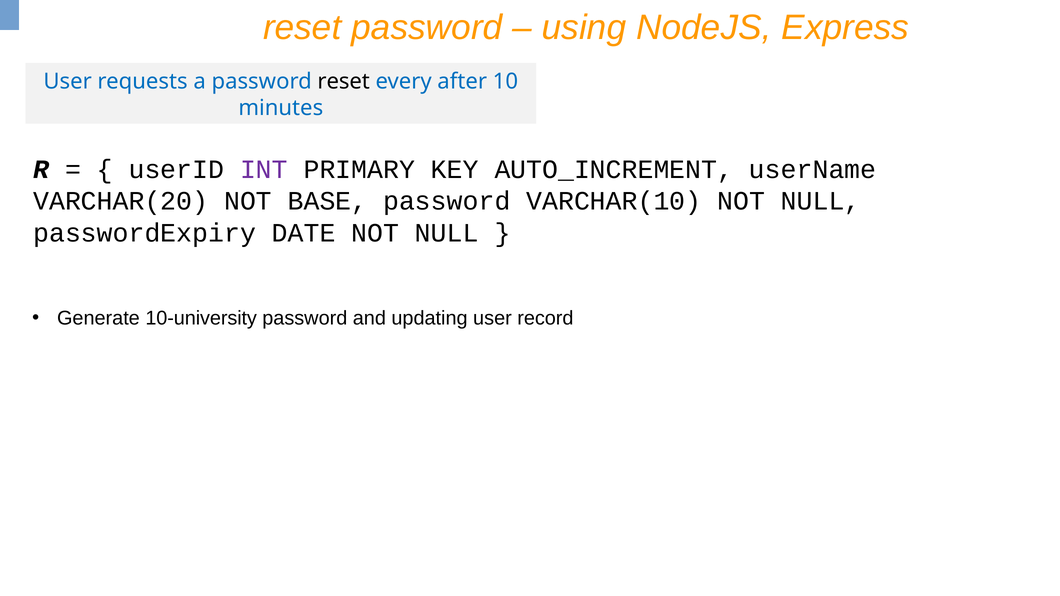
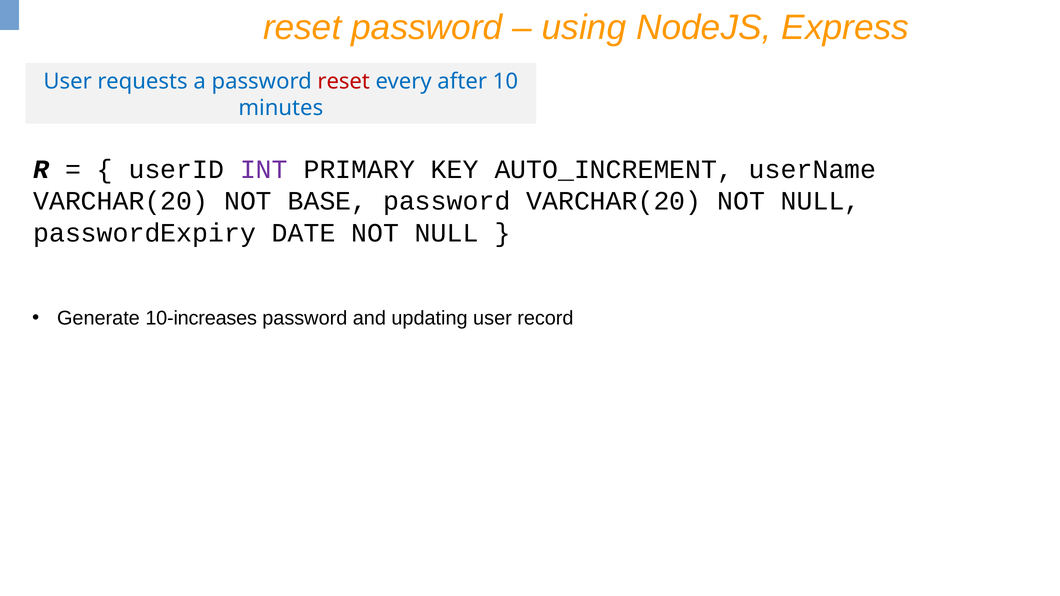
reset colour: black -> red (344, 82)
password VARCHAR(10: VARCHAR(10 -> VARCHAR(20 (614, 201)
10-university: 10-university -> 10-increases (201, 318)
